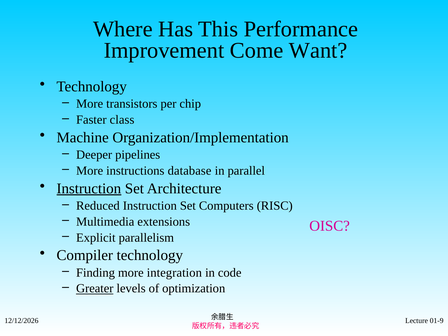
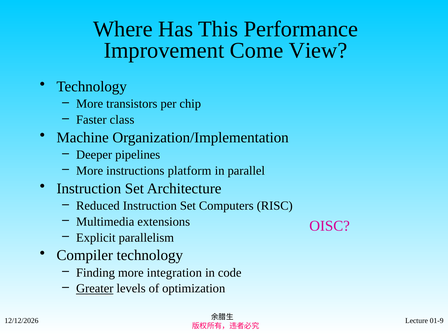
Want: Want -> View (318, 51)
database: database -> platform (190, 171)
Instruction underline: present -> none (89, 188)
